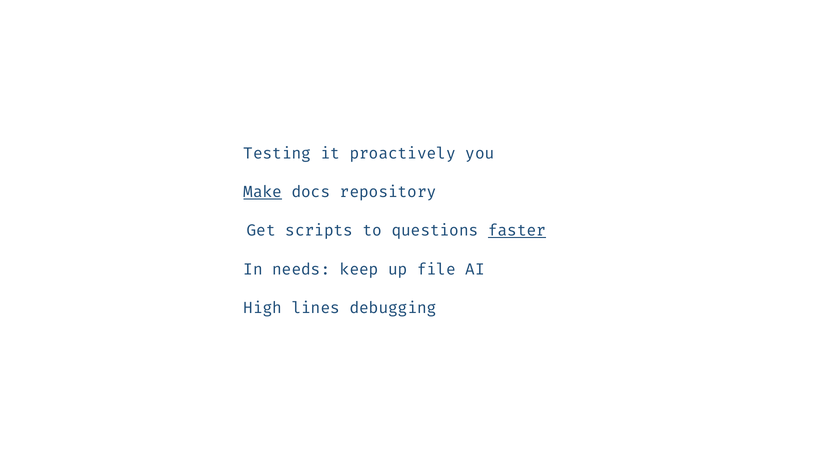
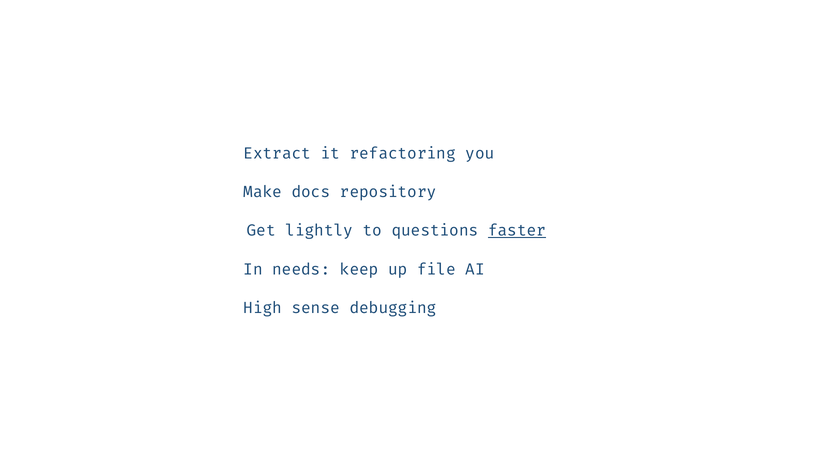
Testing: Testing -> Extract (277, 153)
proactively: proactively -> refactoring (403, 153)
Make underline: present -> none (263, 192)
scripts: scripts -> lightly (319, 231)
lines: lines -> sense (316, 308)
